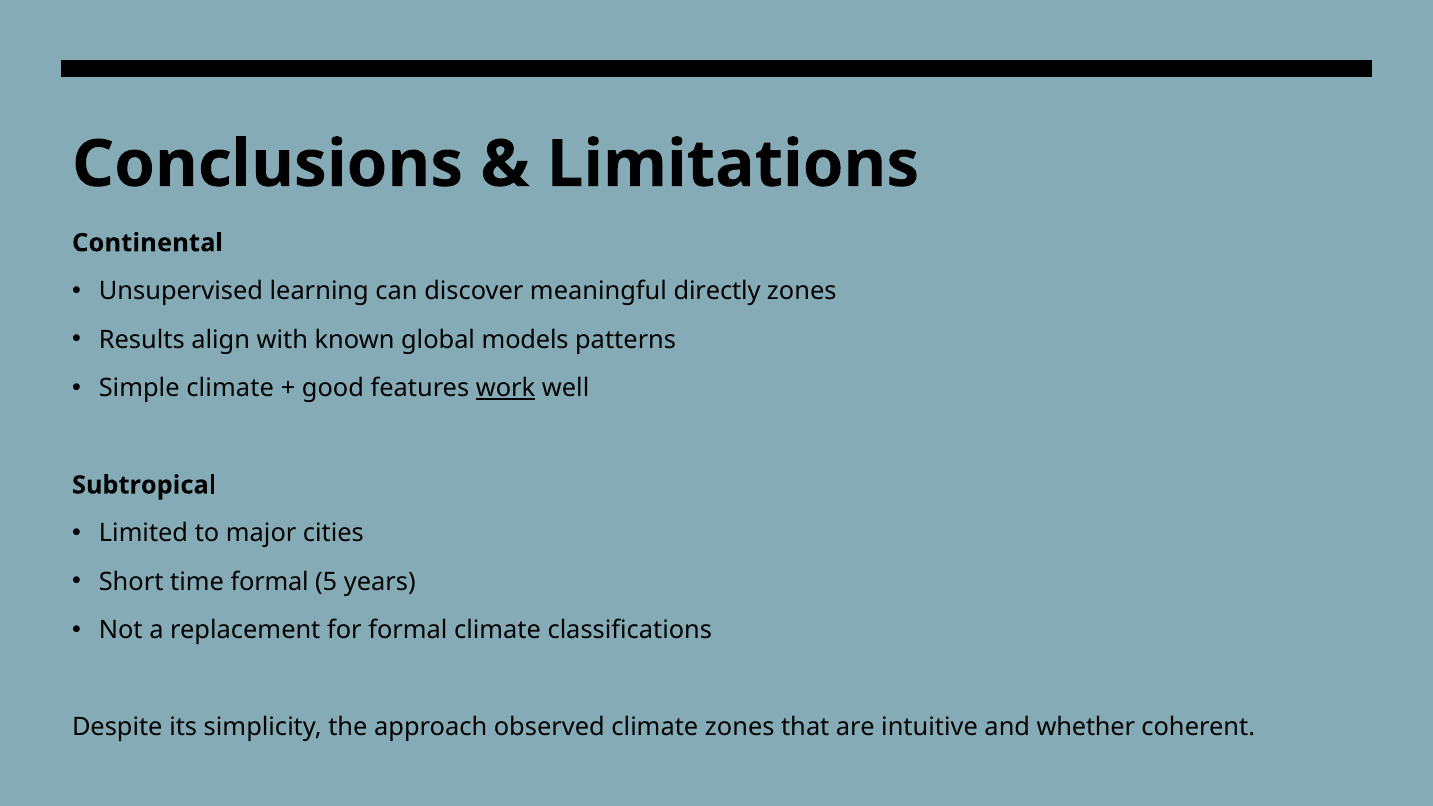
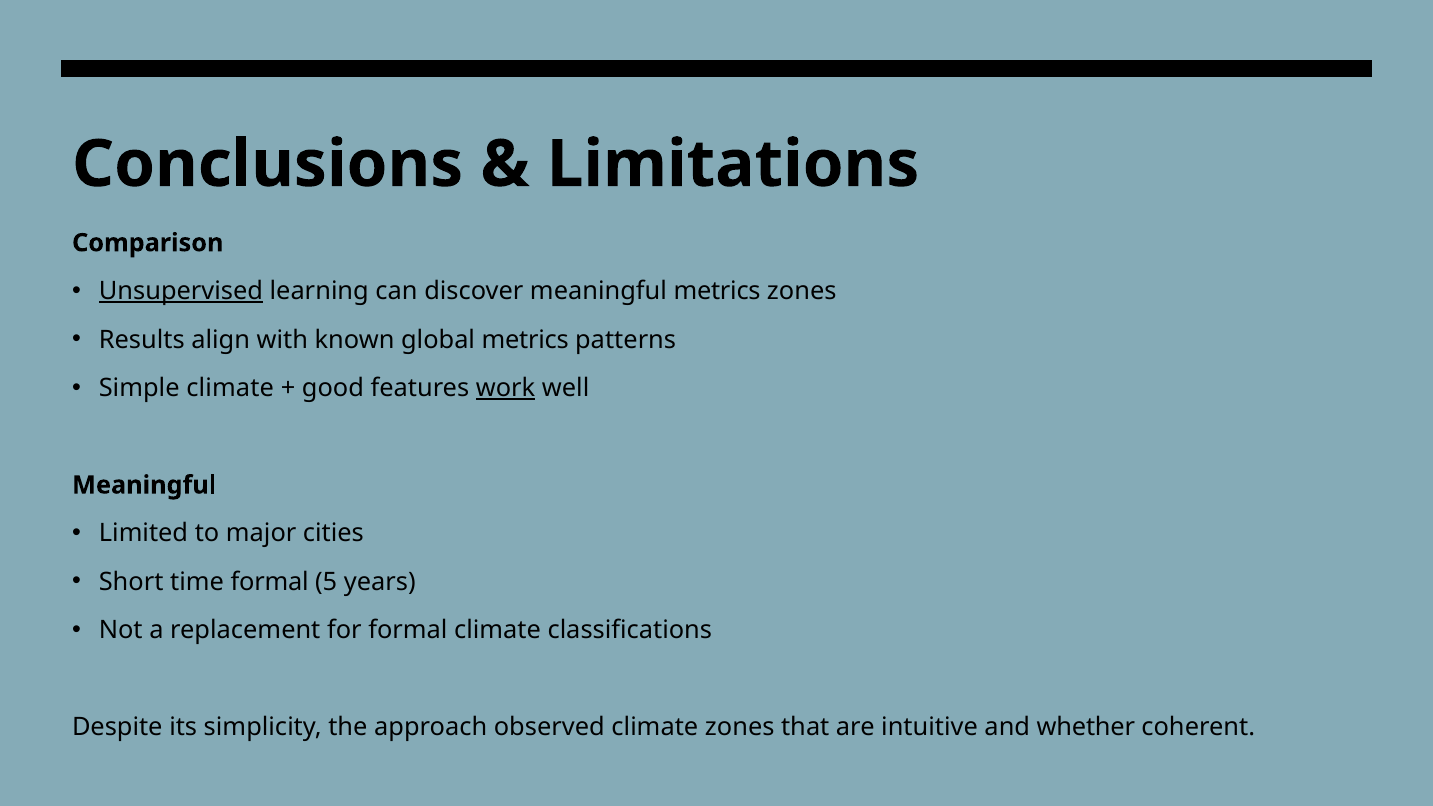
Continental: Continental -> Comparison (148, 243)
Unsupervised underline: none -> present (181, 291)
meaningful directly: directly -> metrics (717, 291)
global models: models -> metrics (525, 340)
Subtropical: Subtropical -> Meaningful (144, 485)
